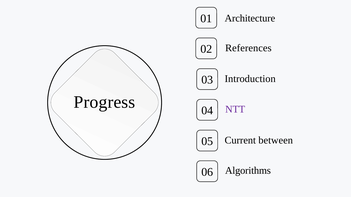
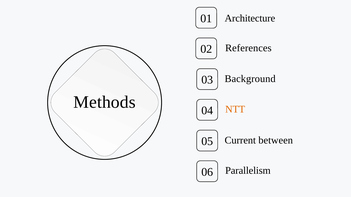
Introduction: Introduction -> Background (250, 79)
Progress: Progress -> Methods (105, 102)
NTT colour: purple -> orange (235, 109)
Algorithms: Algorithms -> Parallelism (248, 171)
